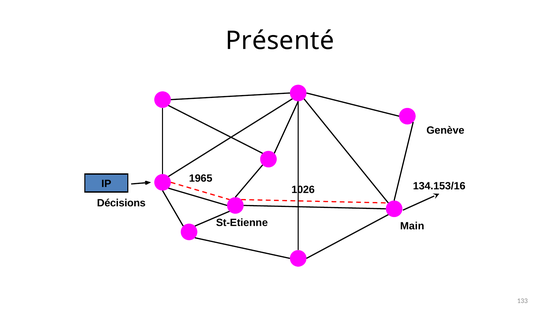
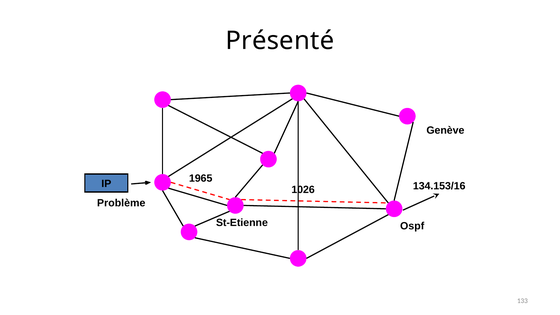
Décisions: Décisions -> Problème (121, 203)
Main: Main -> Ospf (412, 226)
